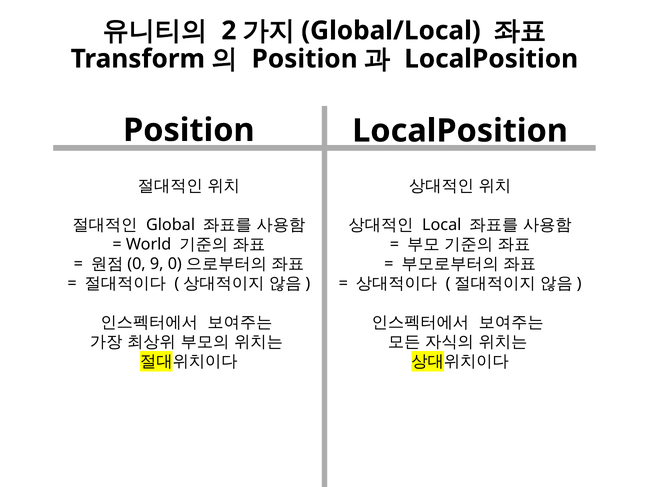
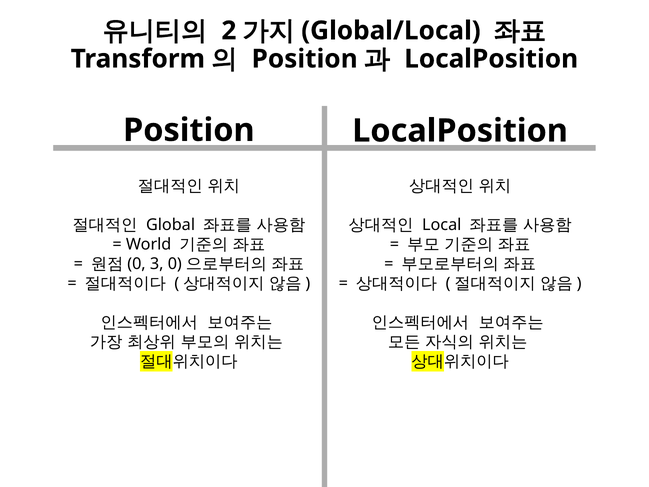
9: 9 -> 3 (157, 264)
